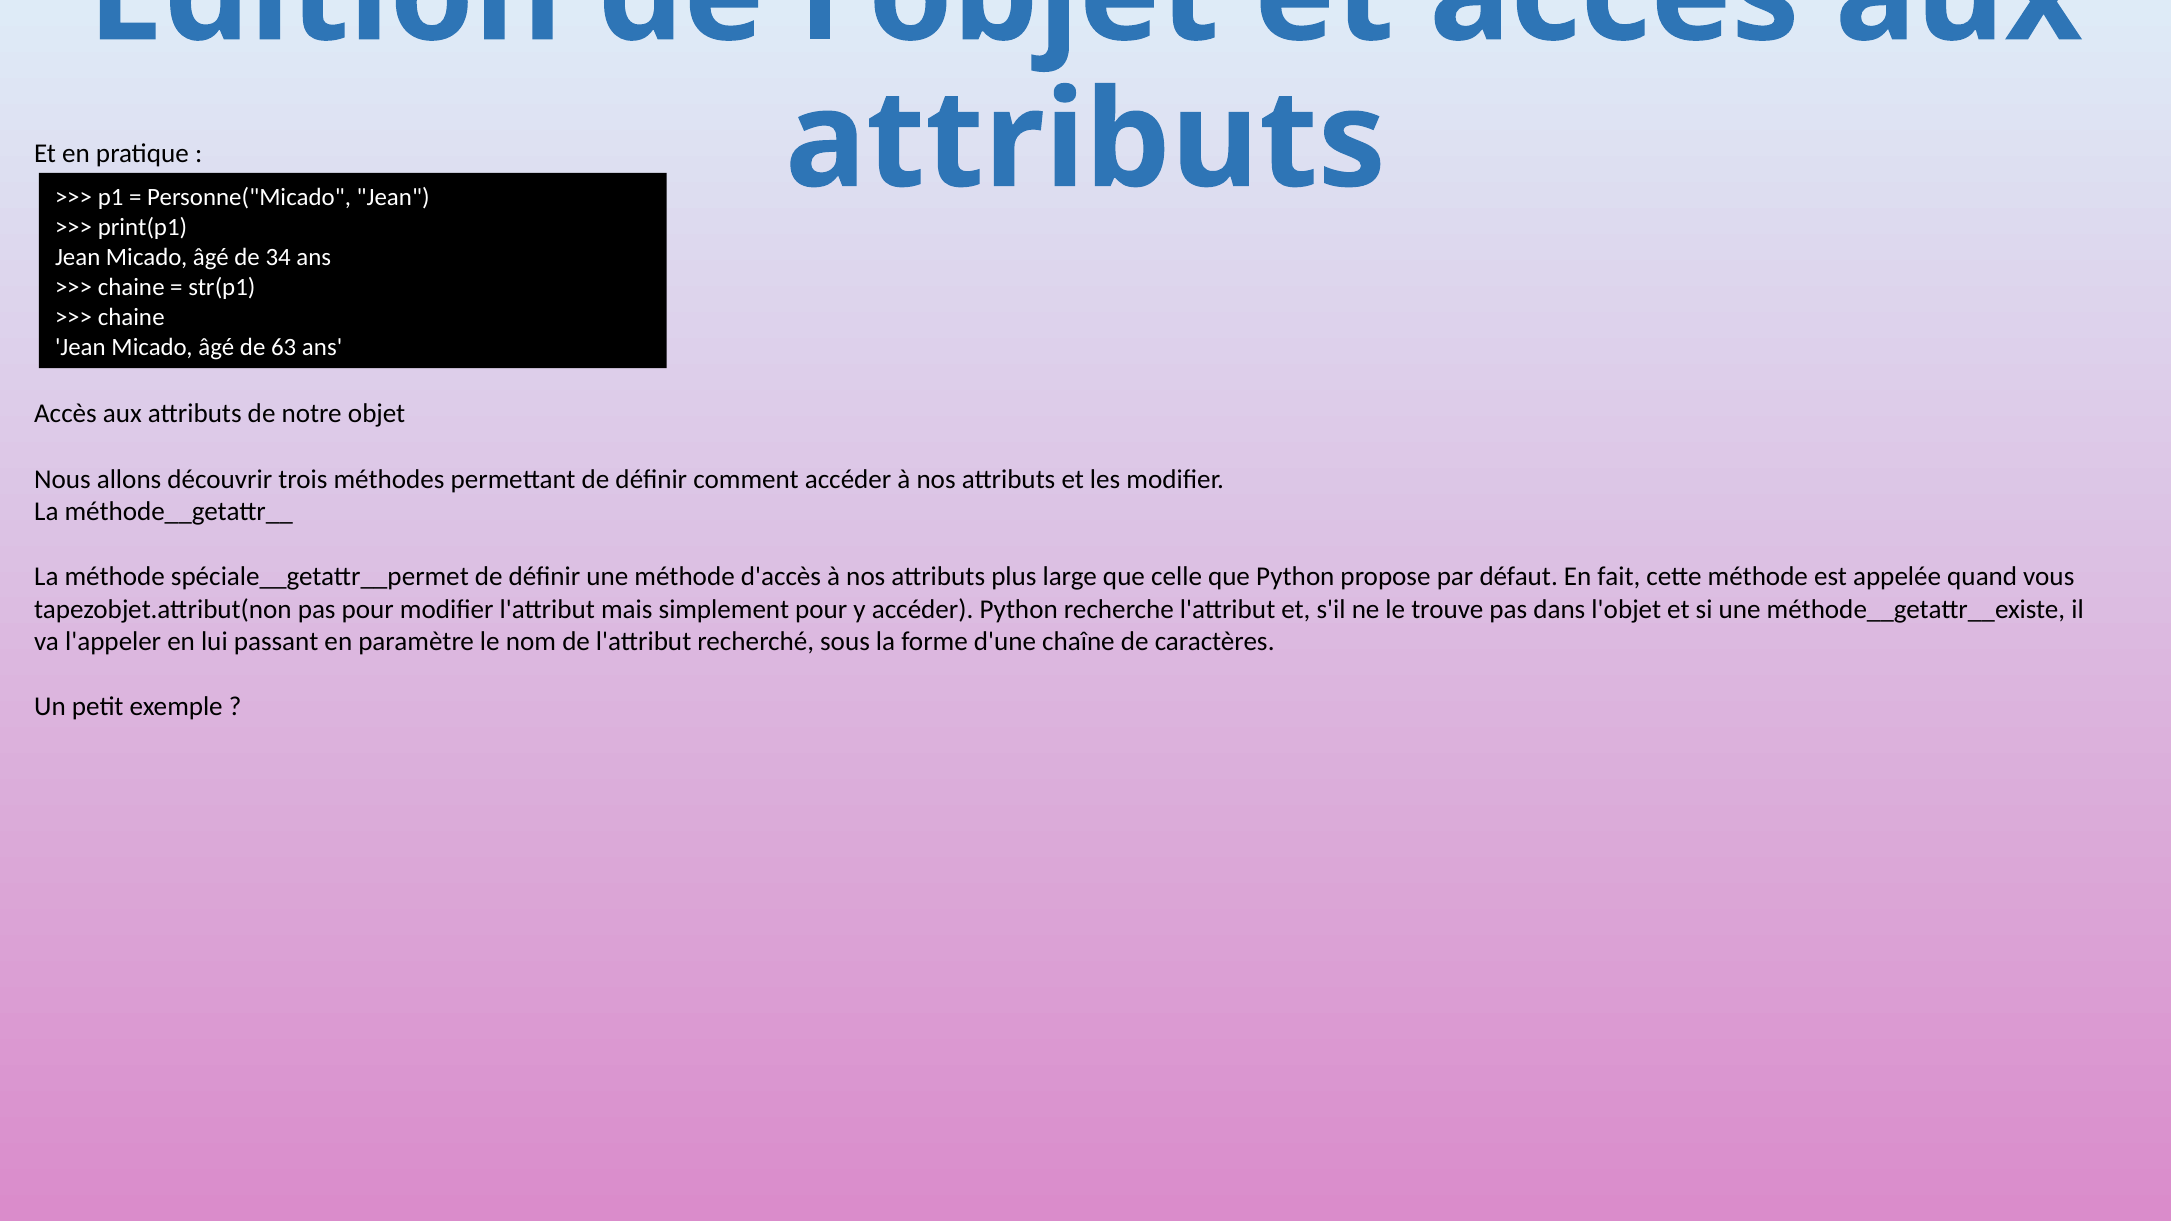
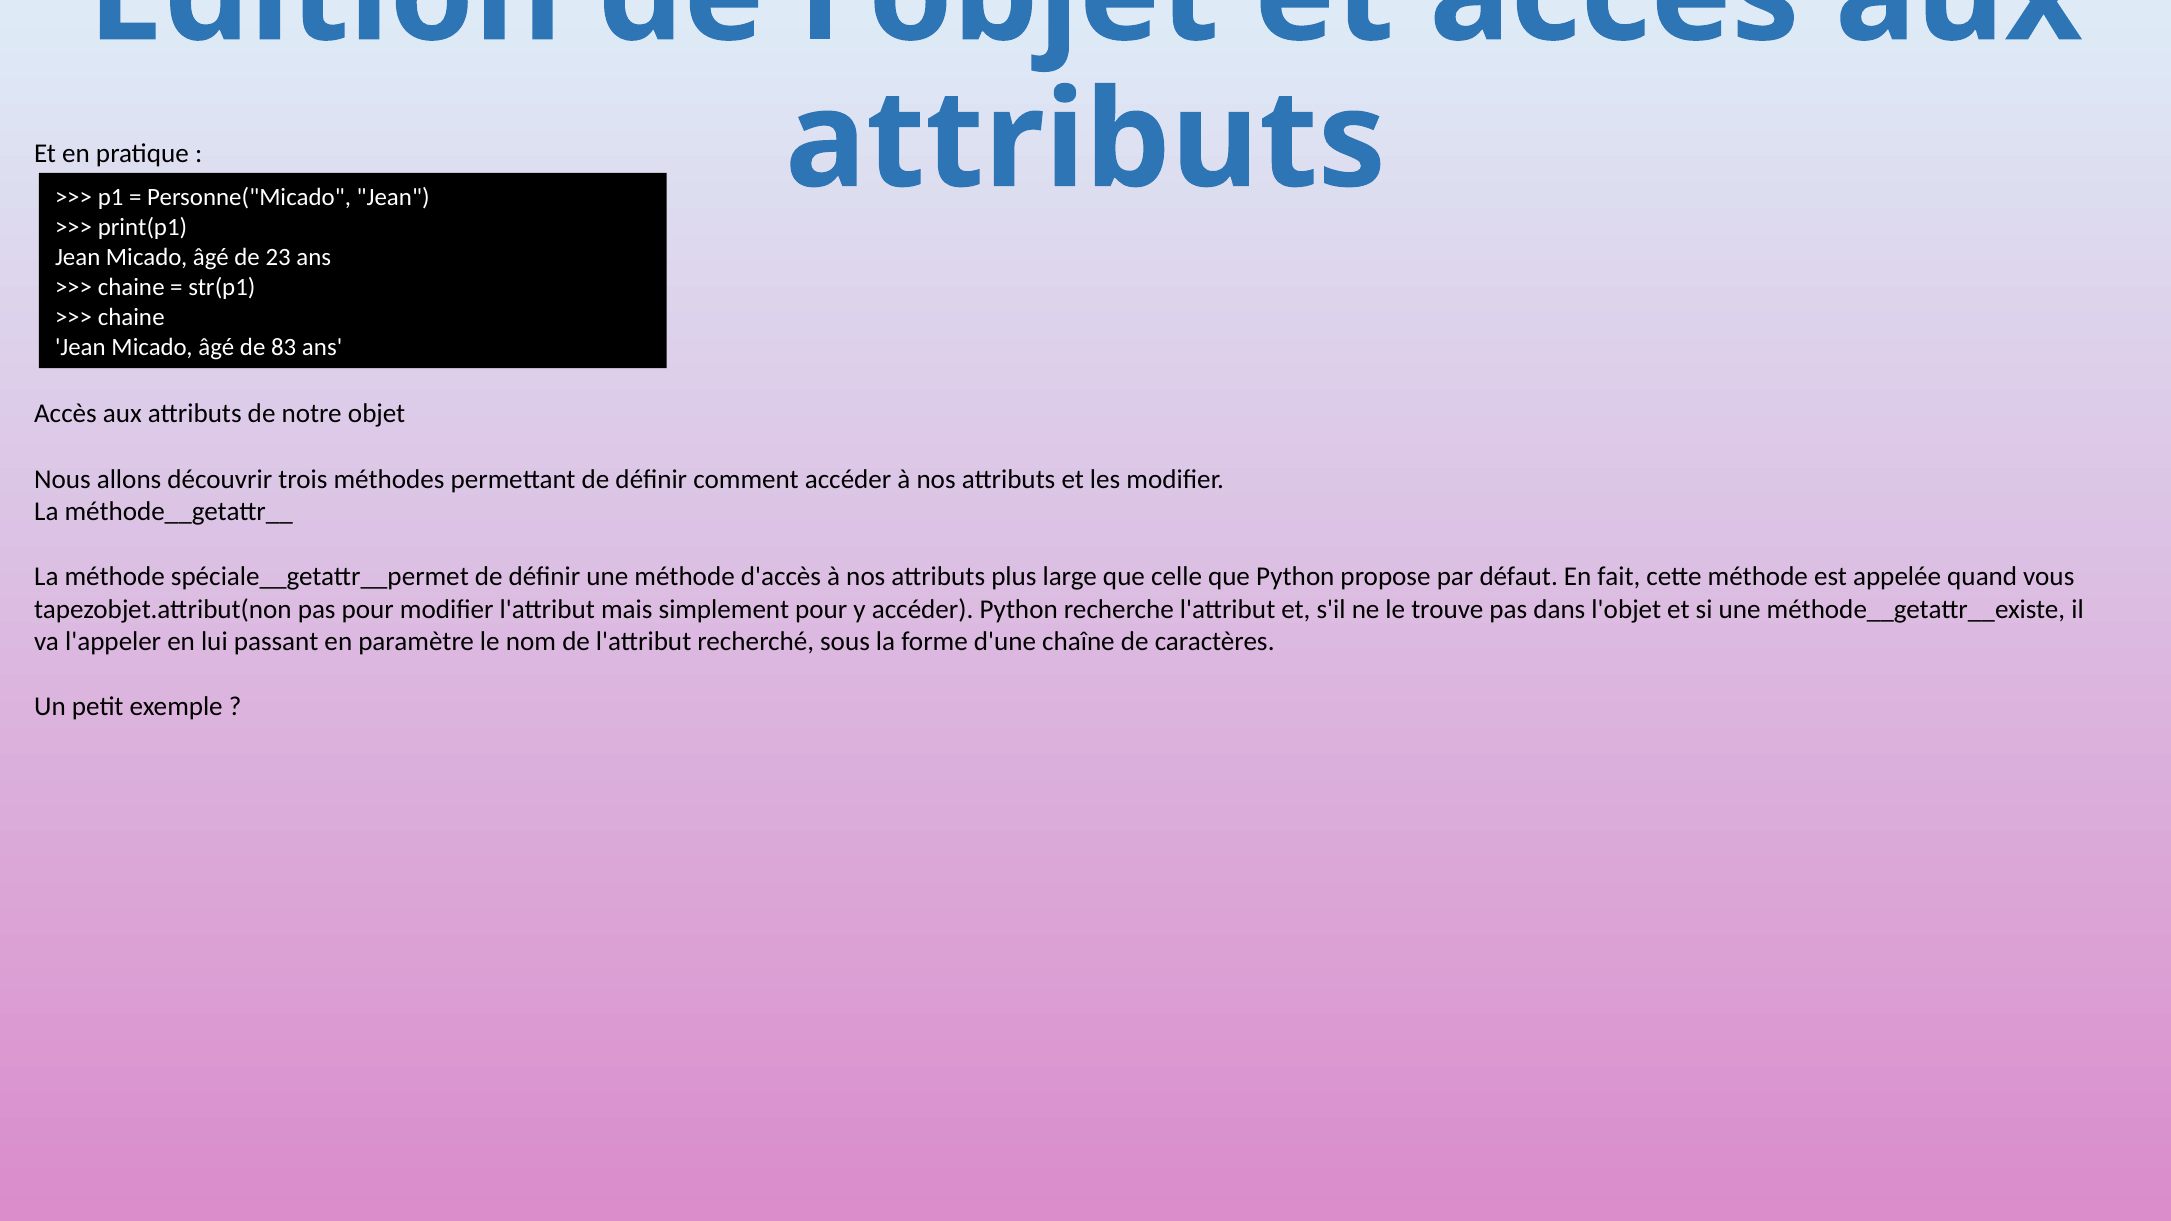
34: 34 -> 23 (278, 257)
63: 63 -> 83 (284, 347)
